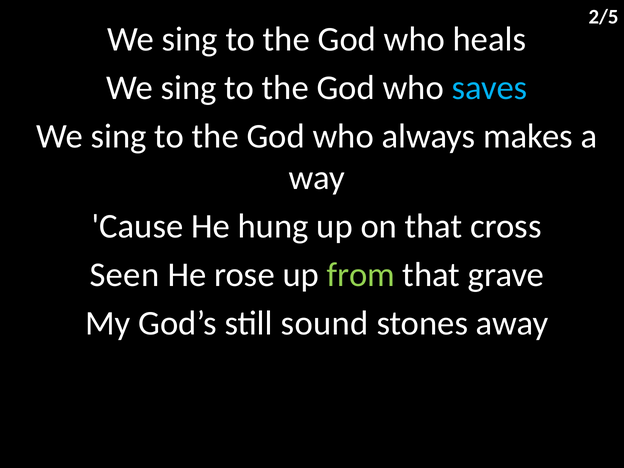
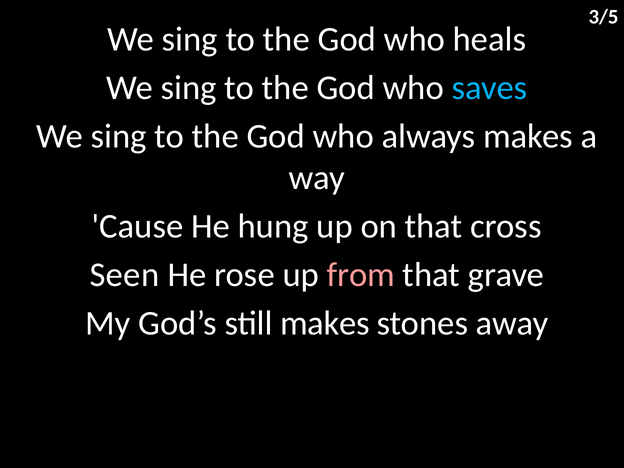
2/5: 2/5 -> 3/5 (603, 17)
from colour: light green -> pink (361, 275)
still sound: sound -> makes (325, 323)
